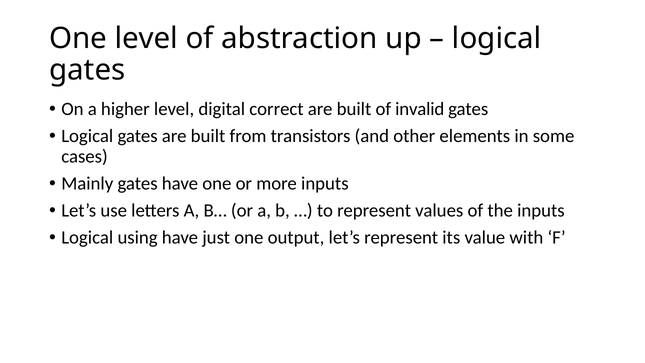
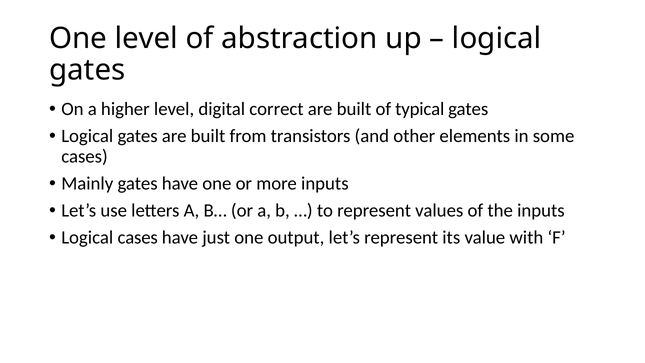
invalid: invalid -> typical (420, 109)
Logical using: using -> cases (138, 238)
